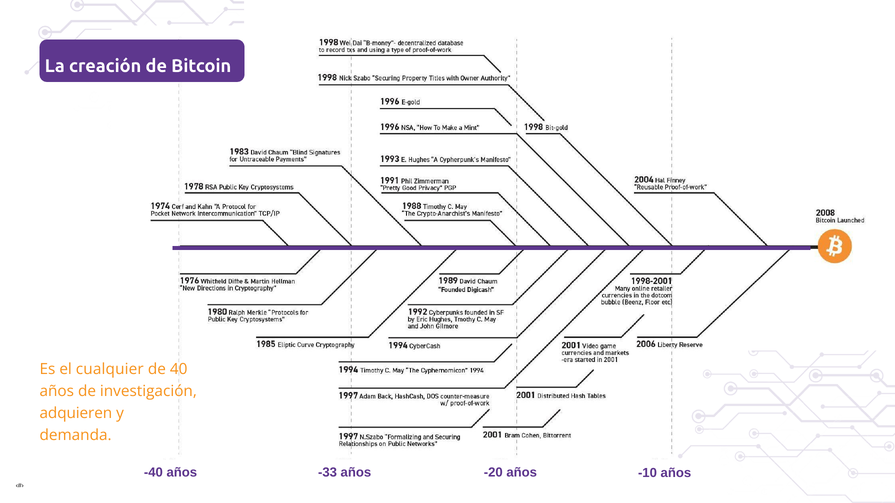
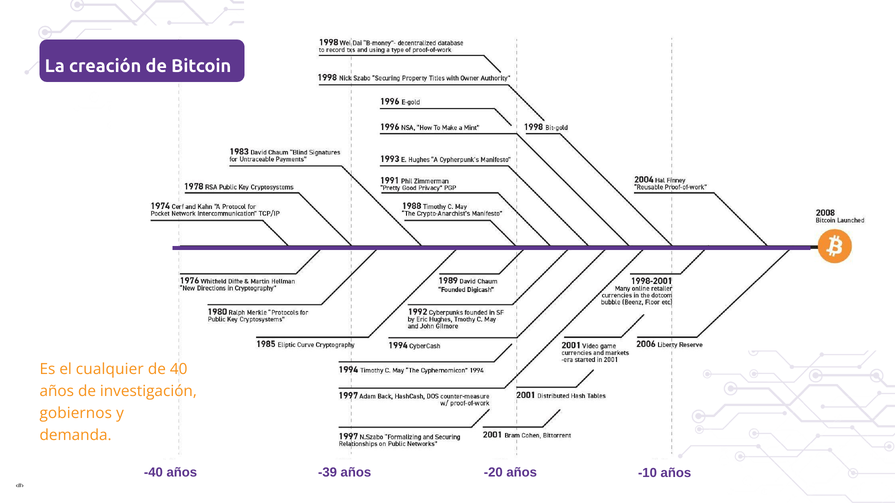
adquieren: adquieren -> gobiernos (76, 413)
-33: -33 -> -39 (327, 473)
